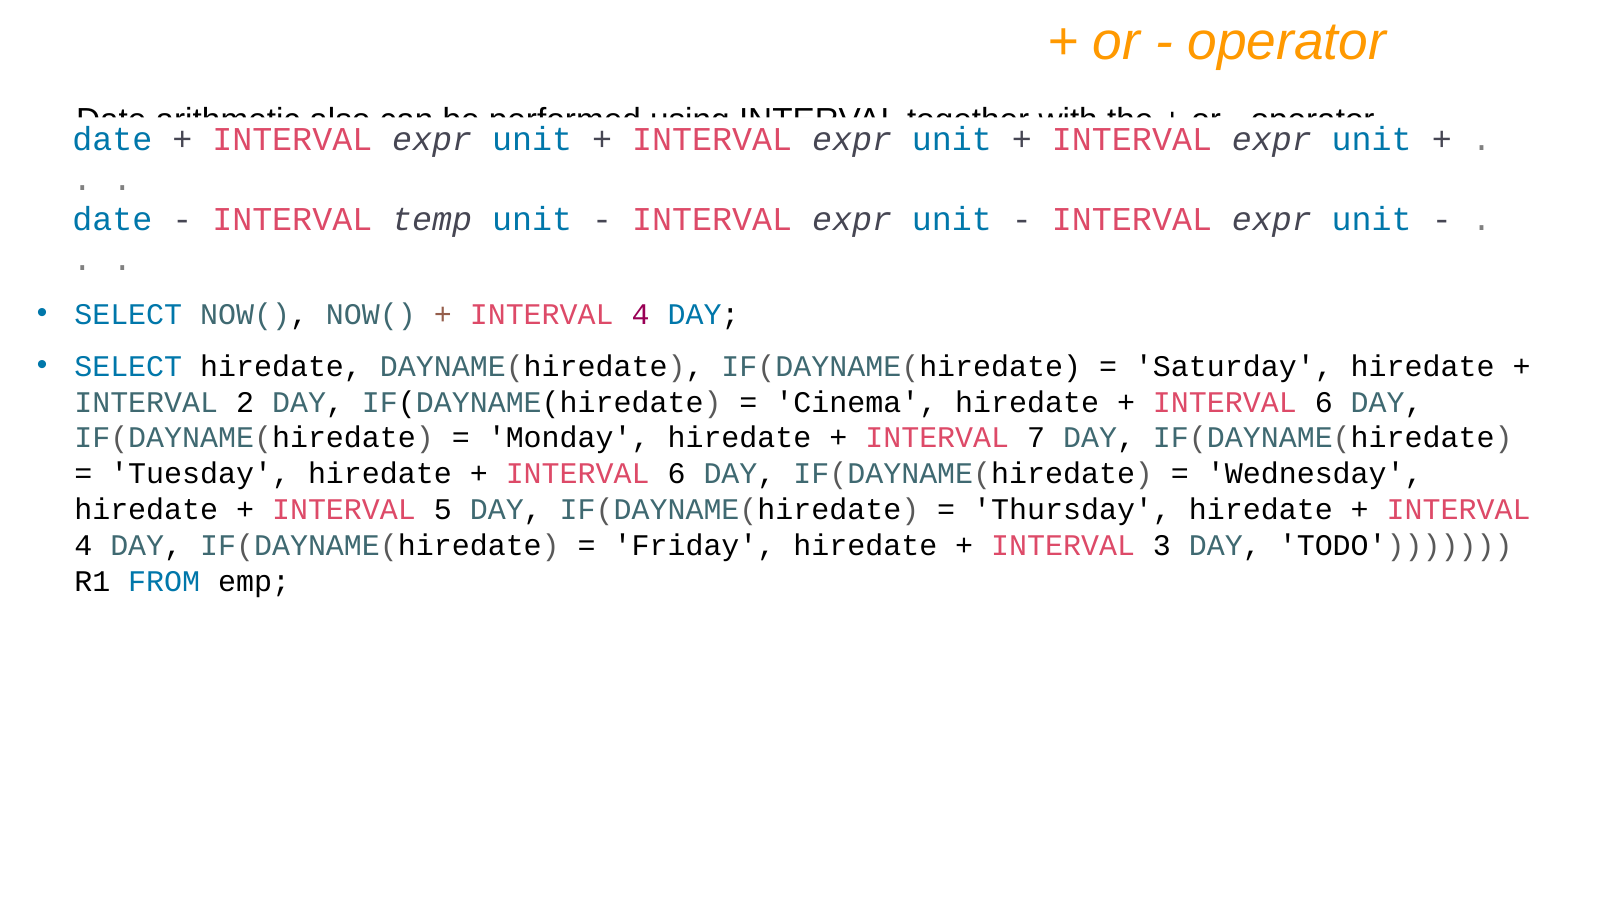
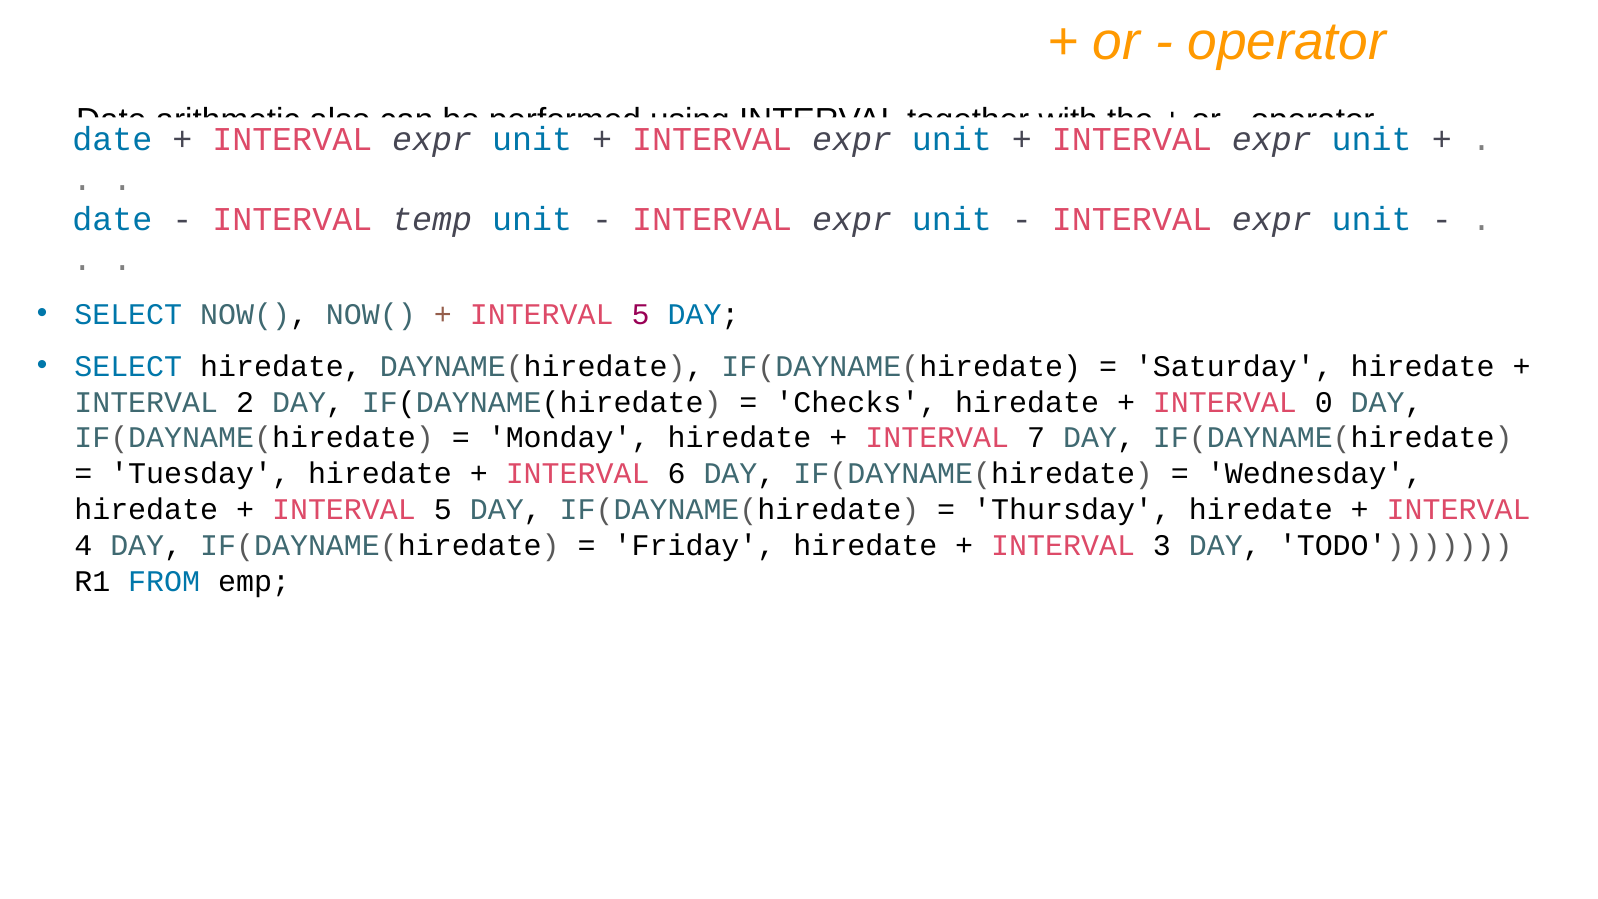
4: 4 -> 5 (641, 314)
Cinema: Cinema -> Checks (856, 402)
6: 6 -> 0 (1324, 402)
